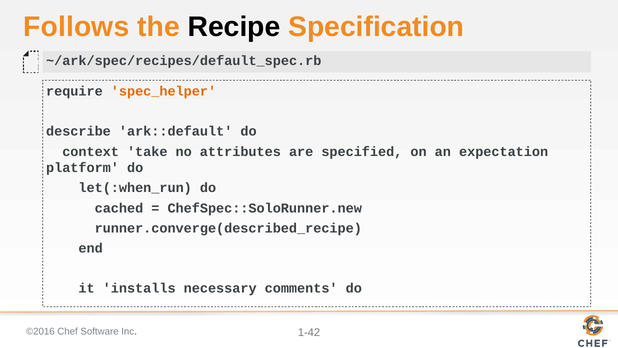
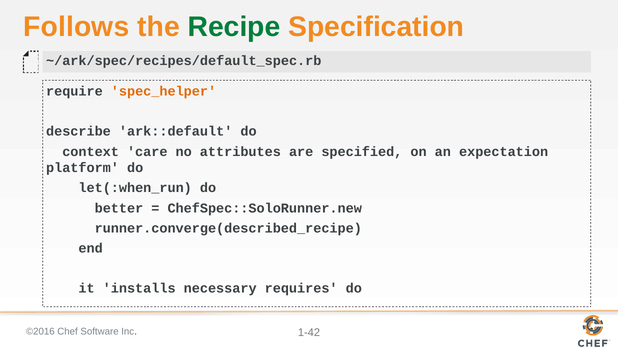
Recipe colour: black -> green (234, 27)
take: take -> care (147, 151)
cached: cached -> better (119, 208)
comments: comments -> requires (301, 288)
